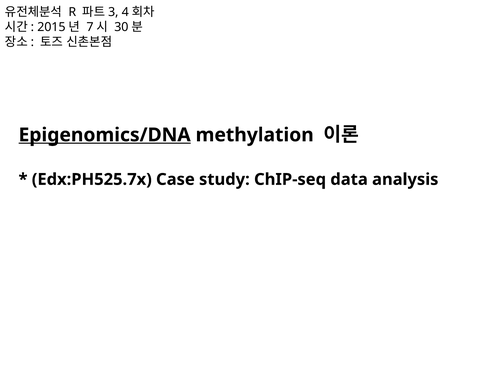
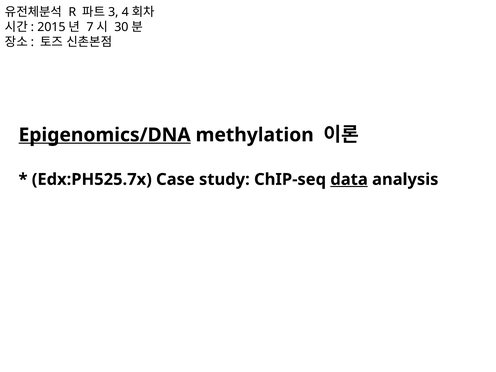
data underline: none -> present (349, 179)
